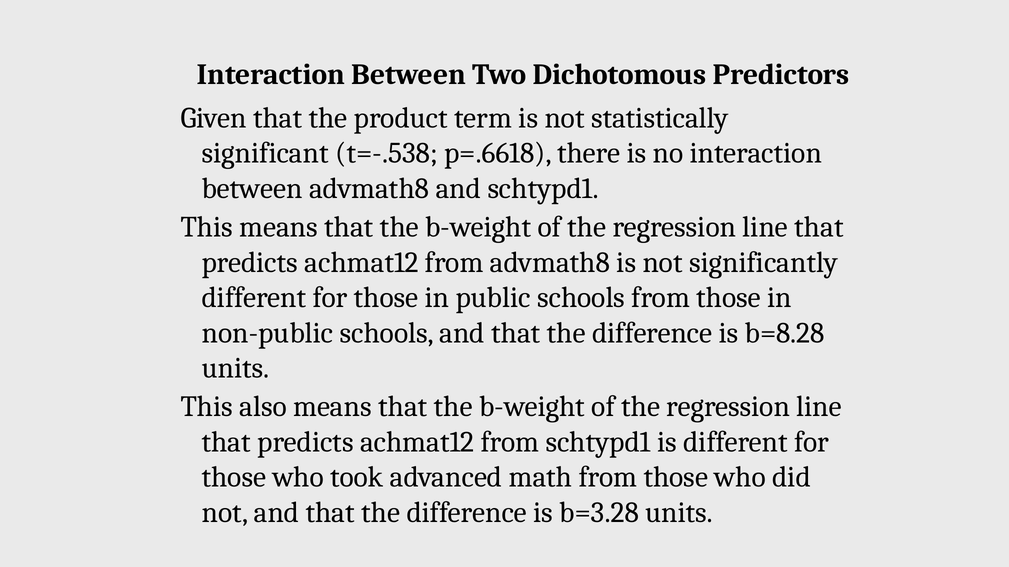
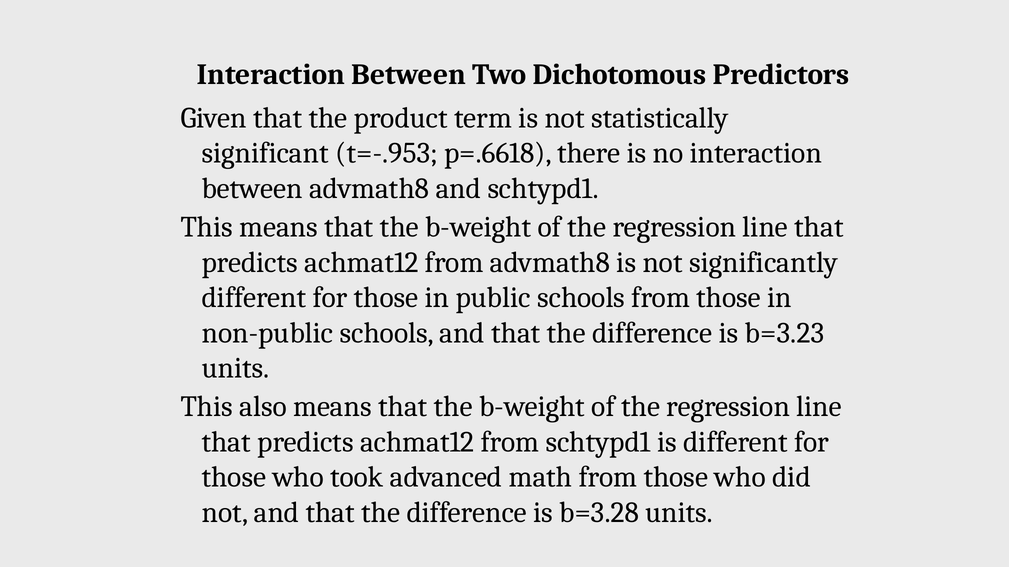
t=-.538: t=-.538 -> t=-.953 (387, 153)
b=8.28: b=8.28 -> b=3.23 (785, 333)
